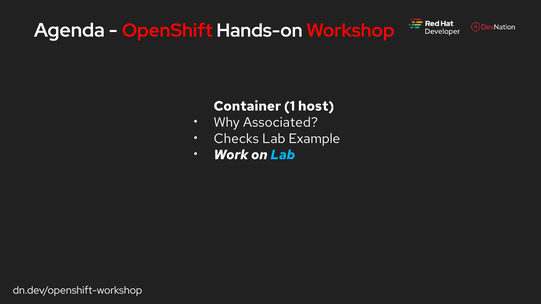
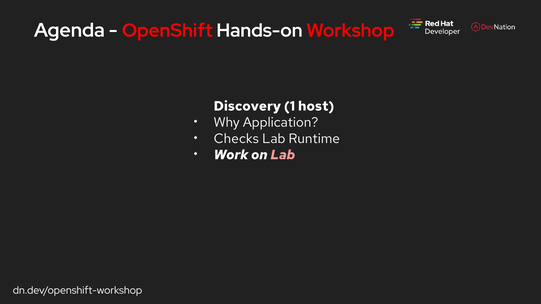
Container: Container -> Discovery (247, 106)
Associated: Associated -> Application (281, 122)
Example: Example -> Runtime (314, 139)
Lab colour: light blue -> pink (283, 155)
